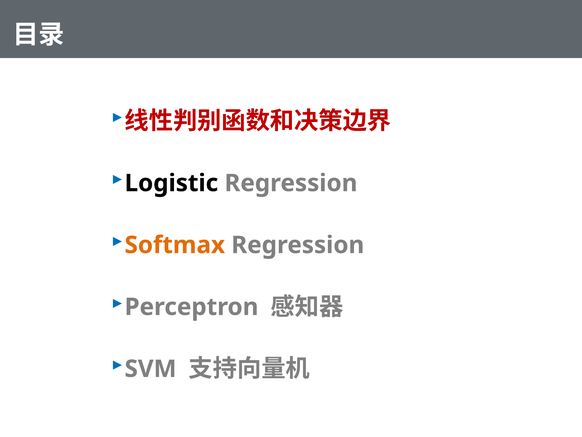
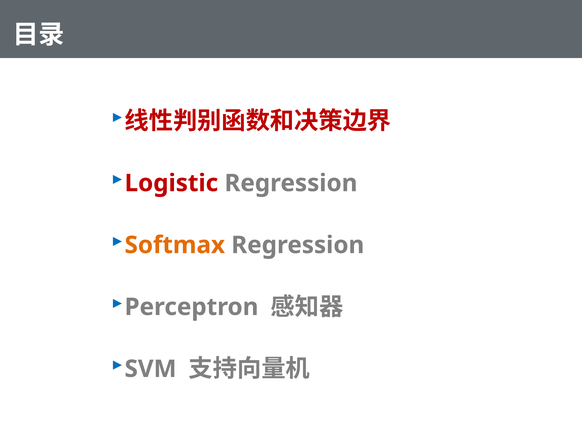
Logistic colour: black -> red (171, 183)
